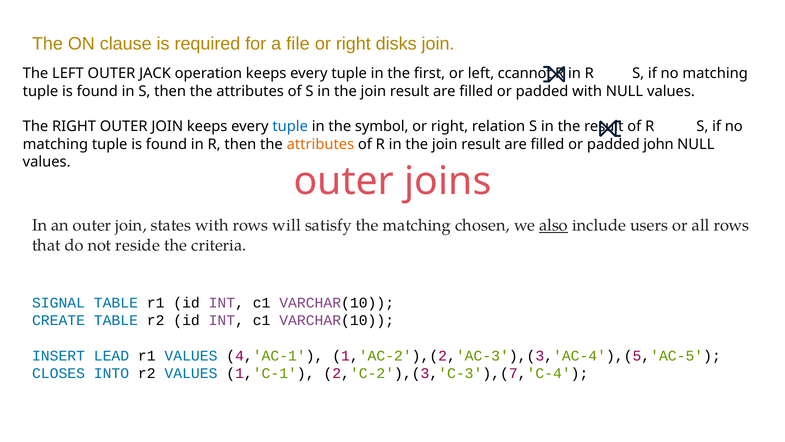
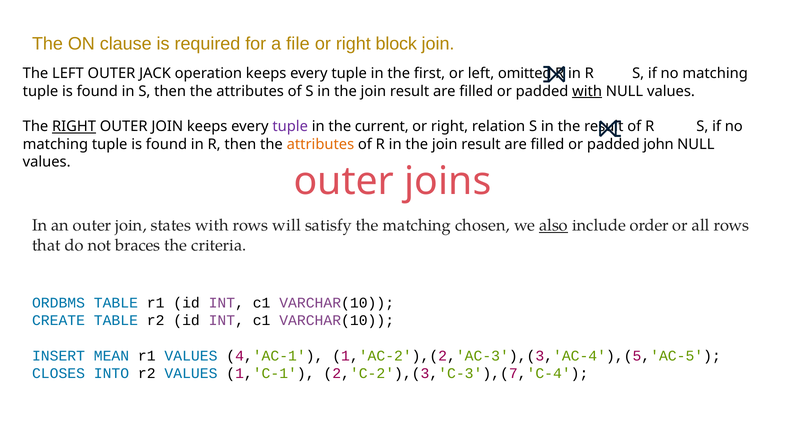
disks: disks -> block (396, 44)
ccannot: ccannot -> omitted (525, 73)
with underline: none -> present (587, 91)
RIGHT underline: none -> present (74, 126)
tuple colour: blue -> purple (290, 126)
symbol: symbol -> current (382, 126)
users: users -> order (649, 225)
reside: reside -> braces (138, 245)
SIGNAL: SIGNAL -> ORDBMS (59, 302)
LEAD: LEAD -> MEAN (111, 355)
